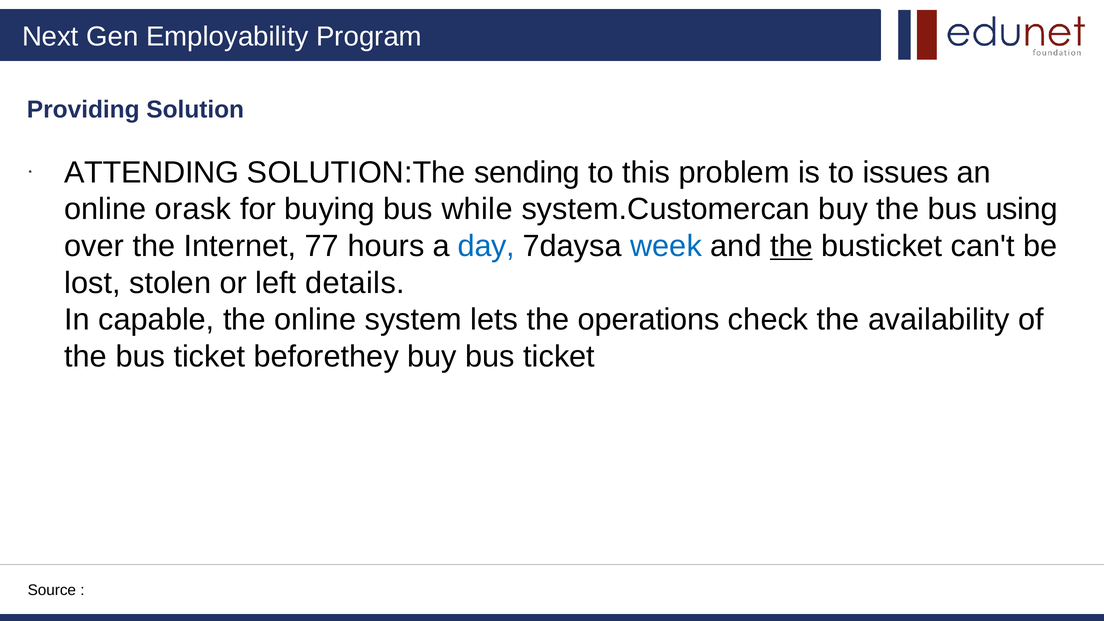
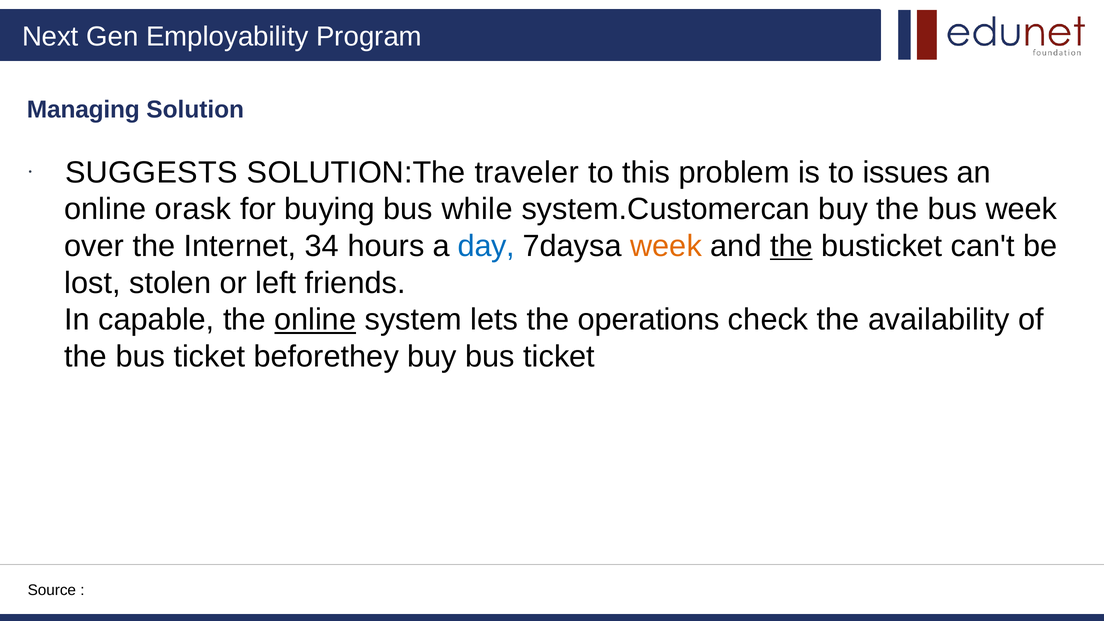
Providing: Providing -> Managing (83, 110)
ATTENDING: ATTENDING -> SUGGESTS (151, 172)
sending: sending -> traveler (527, 172)
bus using: using -> week (1021, 209)
77: 77 -> 34 (322, 246)
week colour: blue -> orange (666, 246)
details: details -> friends (355, 283)
online underline: none -> present (315, 320)
